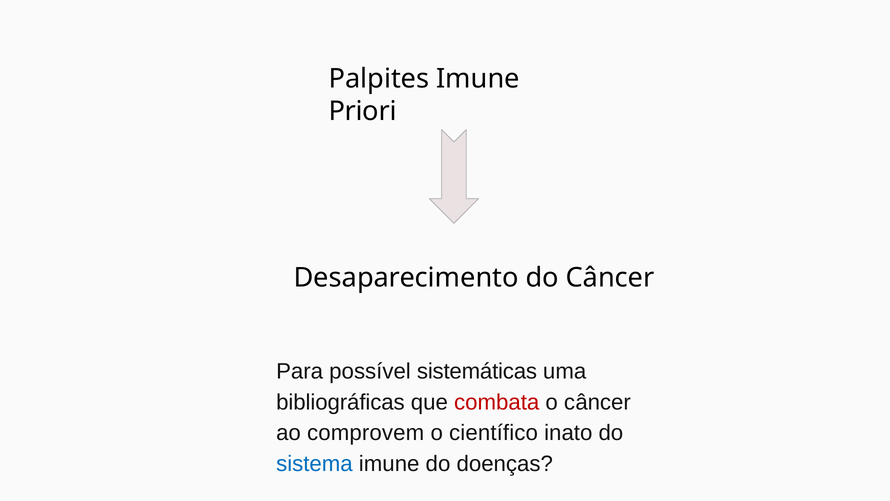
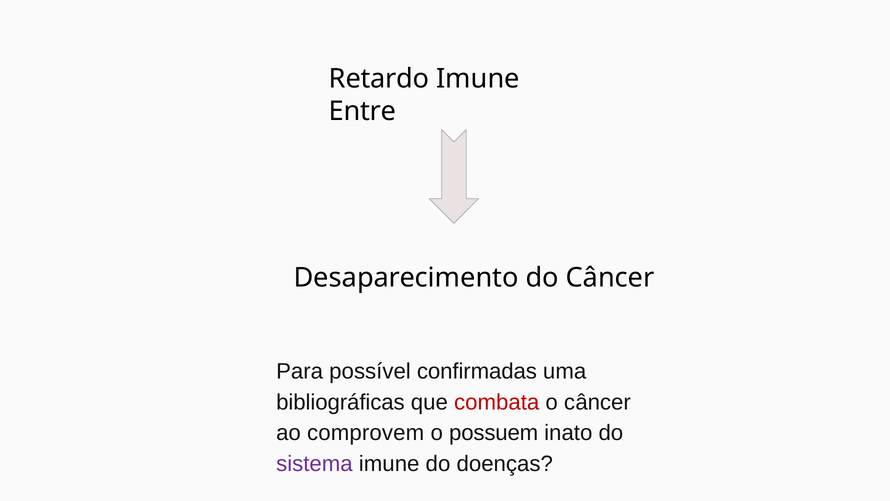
Palpites: Palpites -> Retardo (379, 79)
Priori: Priori -> Entre (363, 111)
sistemáticas: sistemáticas -> confirmadas (477, 371)
científico: científico -> possuem (494, 433)
sistema colour: blue -> purple (314, 463)
